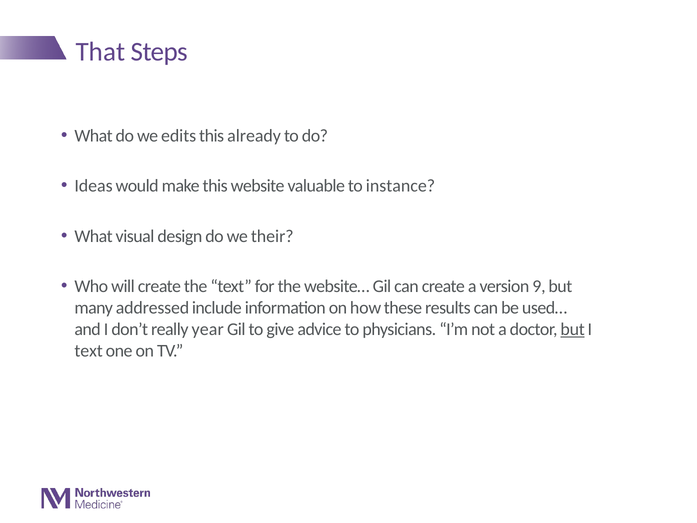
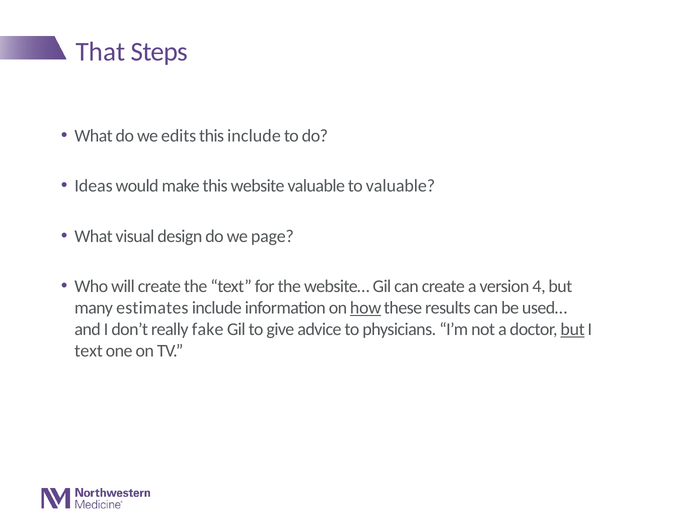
this already: already -> include (254, 136)
to instance: instance -> valuable (400, 186)
their: their -> page (272, 236)
9: 9 -> 4 (539, 286)
addressed: addressed -> estimates (152, 308)
how underline: none -> present (366, 308)
year: year -> fake (208, 329)
